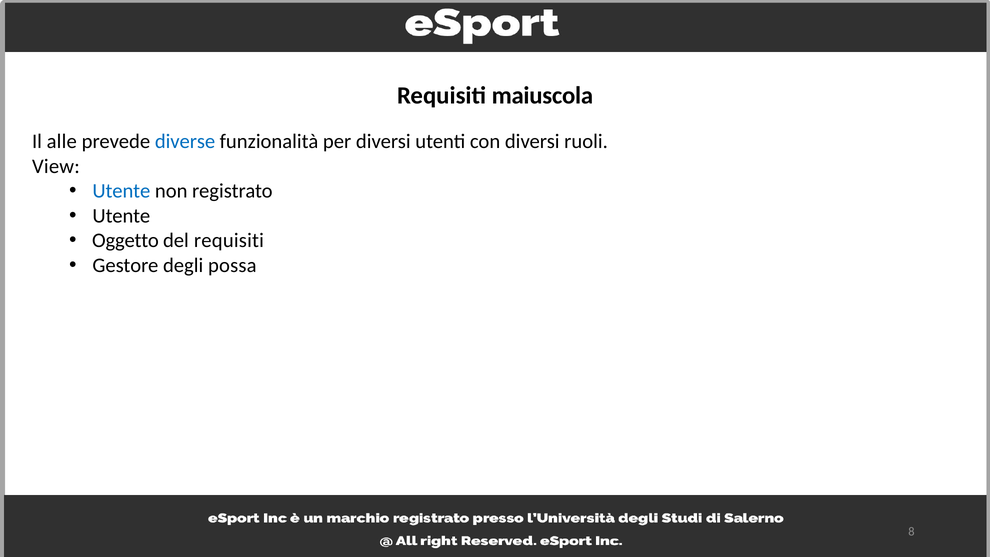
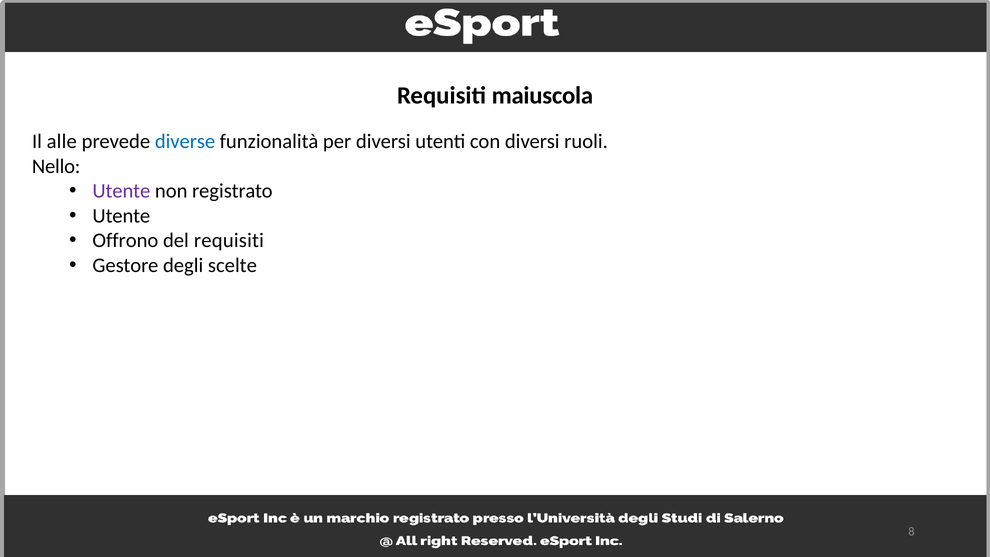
View: View -> Nello (56, 166)
Utente colour: blue -> purple (121, 191)
Oggetto: Oggetto -> Offrono (125, 241)
possa: possa -> scelte (232, 265)
